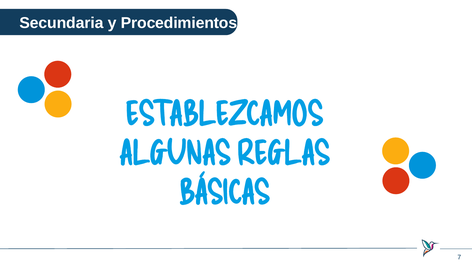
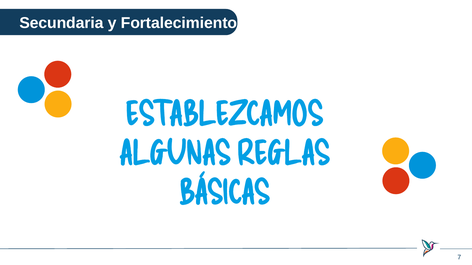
Procedimientos: Procedimientos -> Fortalecimiento (179, 23)
